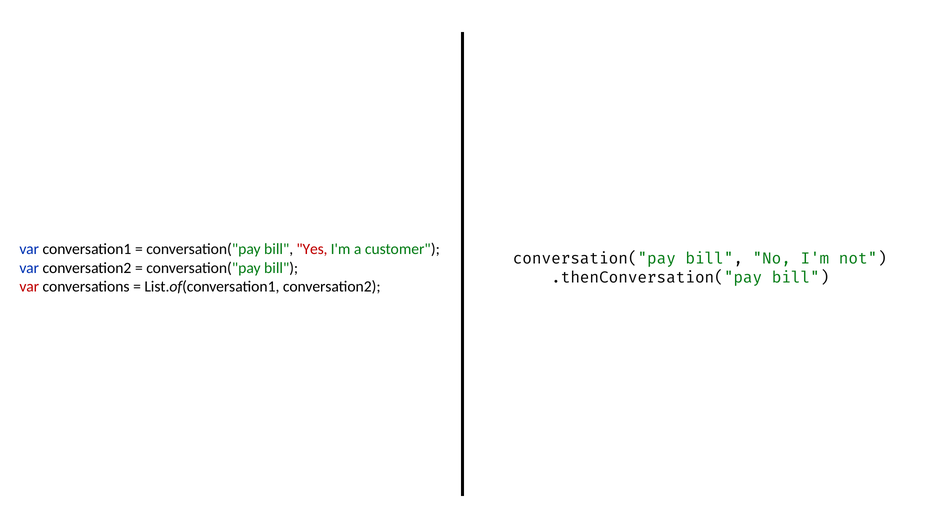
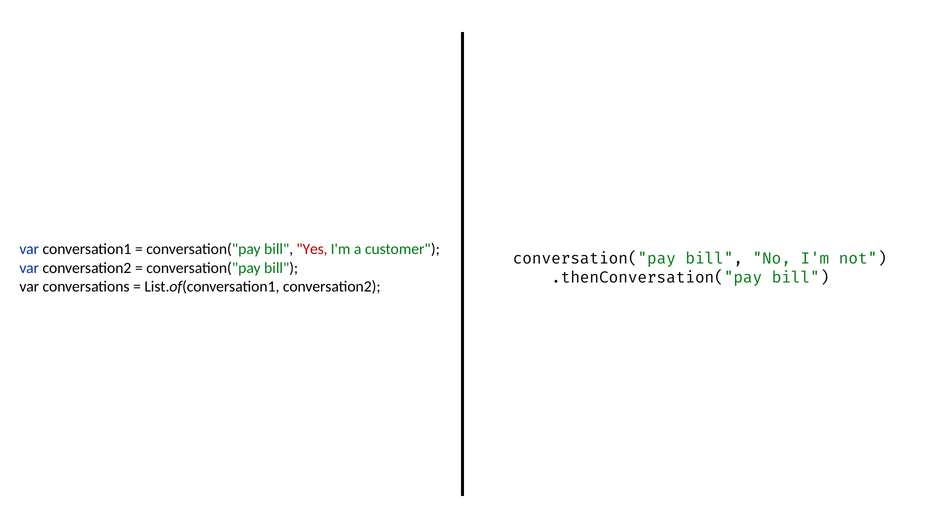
var colour: red -> black (29, 286)
